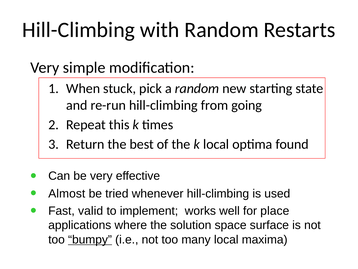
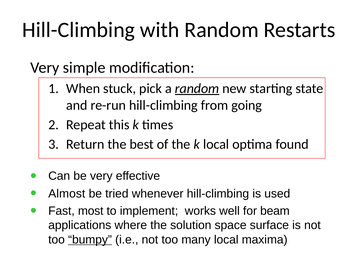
random underline: none -> present (197, 88)
valid: valid -> most (91, 211)
place: place -> beam (275, 211)
